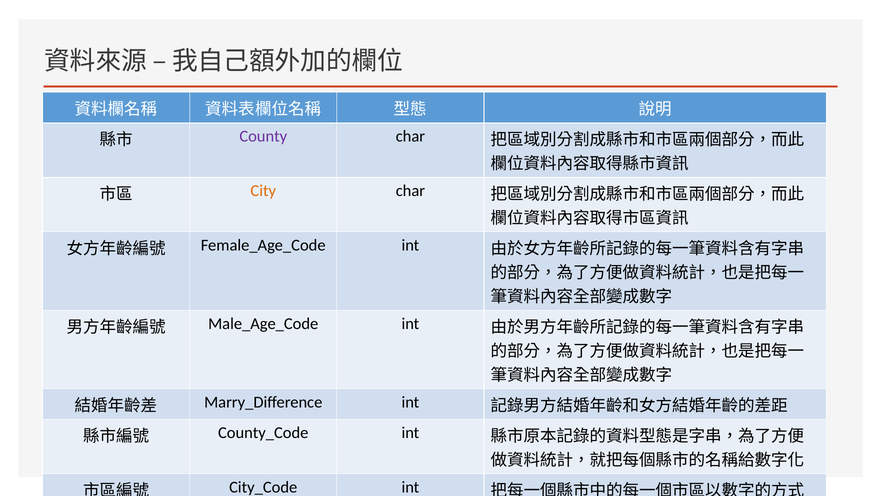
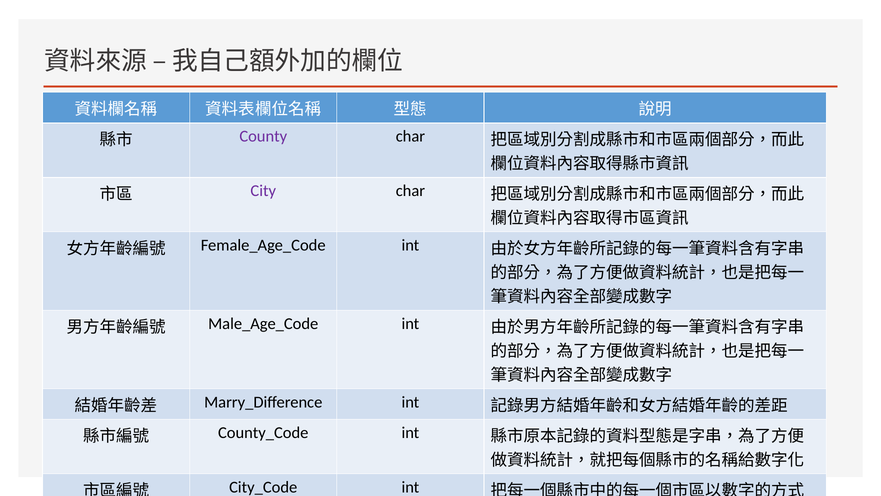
City colour: orange -> purple (263, 191)
